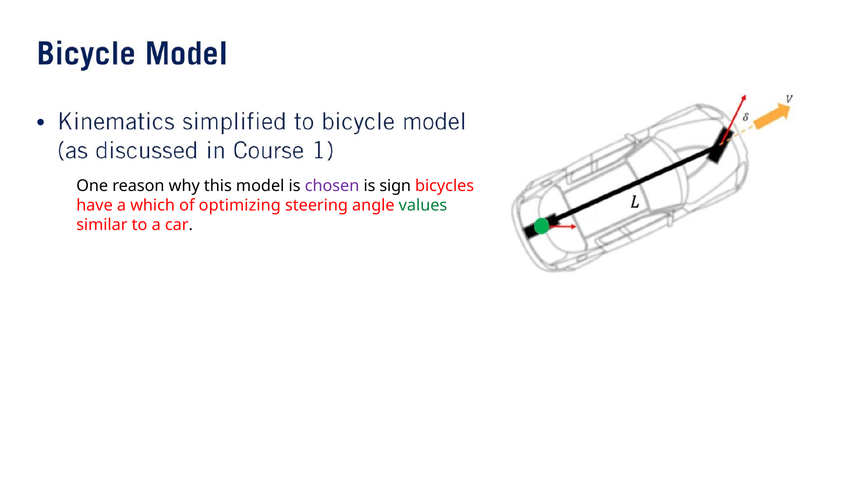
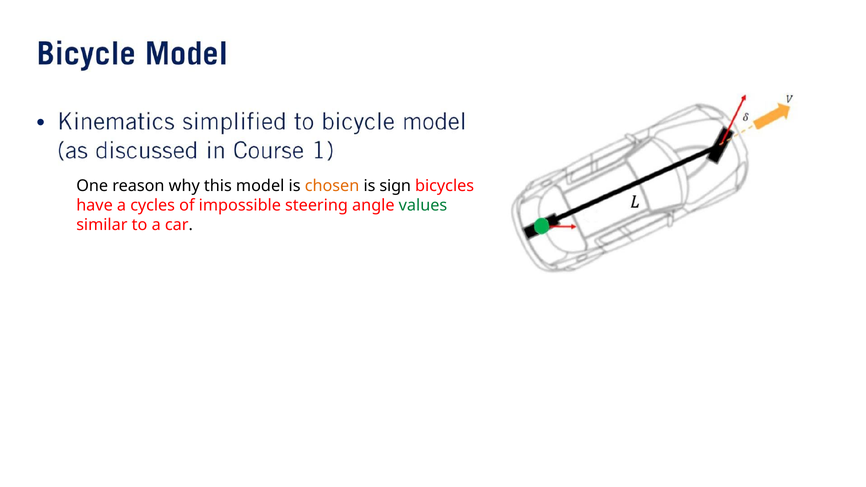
chosen colour: purple -> orange (332, 186)
which: which -> cycles (153, 205)
optimizing: optimizing -> impossible (240, 205)
